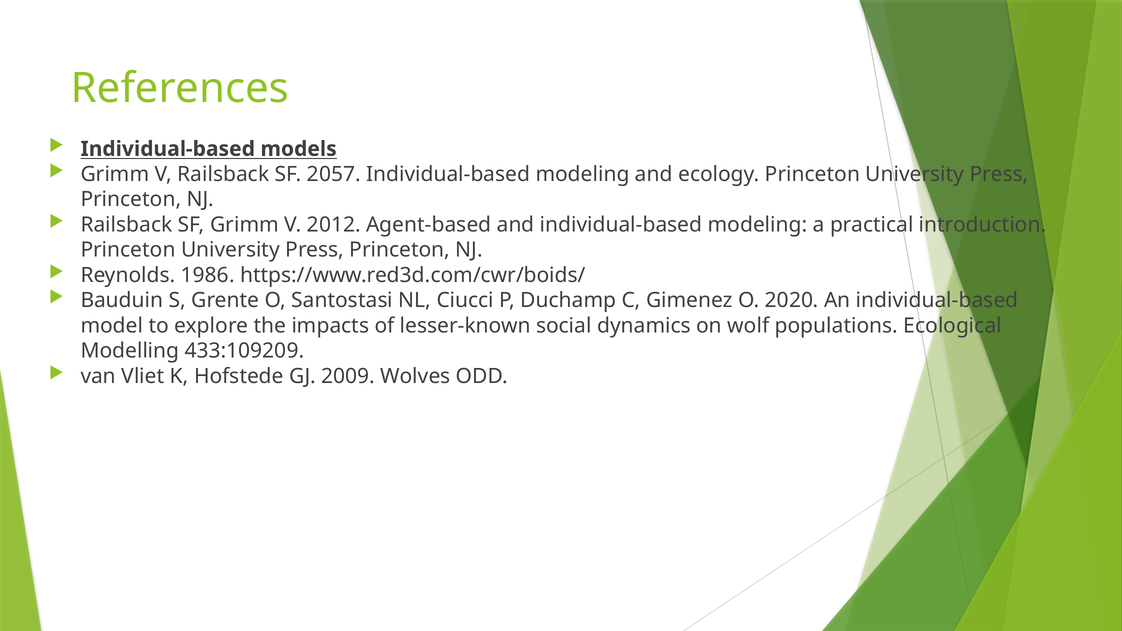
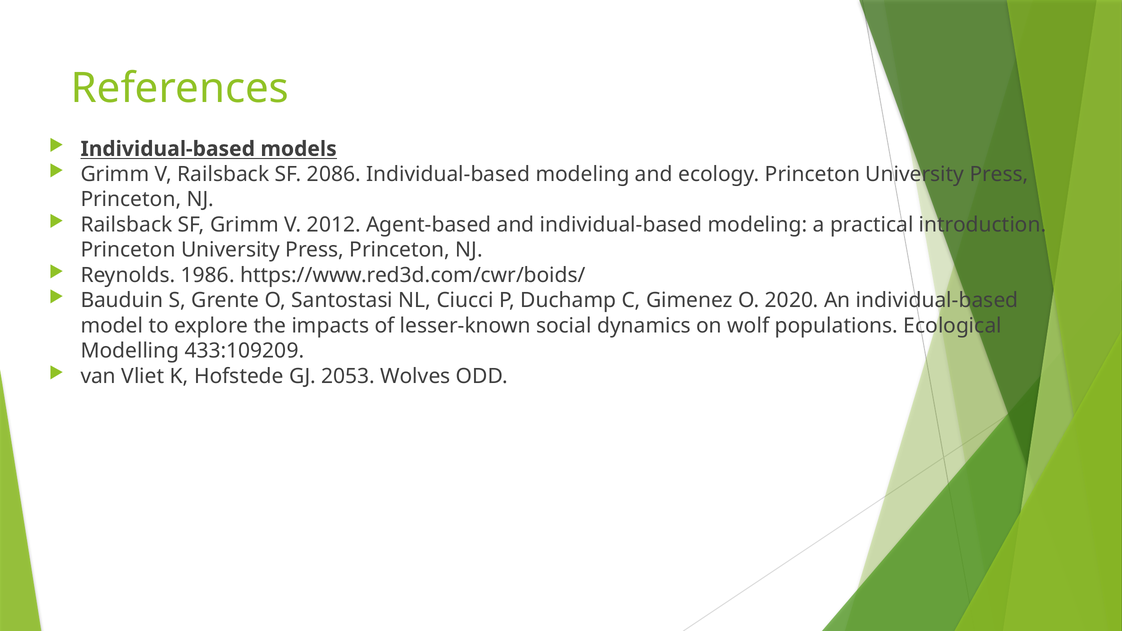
2057: 2057 -> 2086 (334, 174)
2009: 2009 -> 2053 (348, 376)
